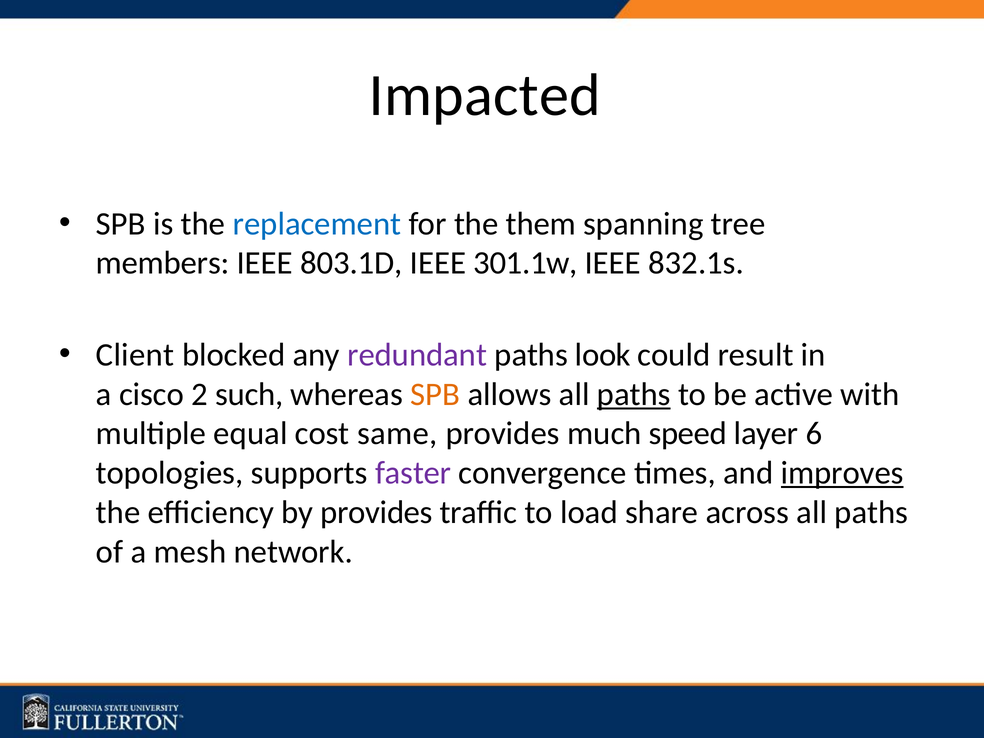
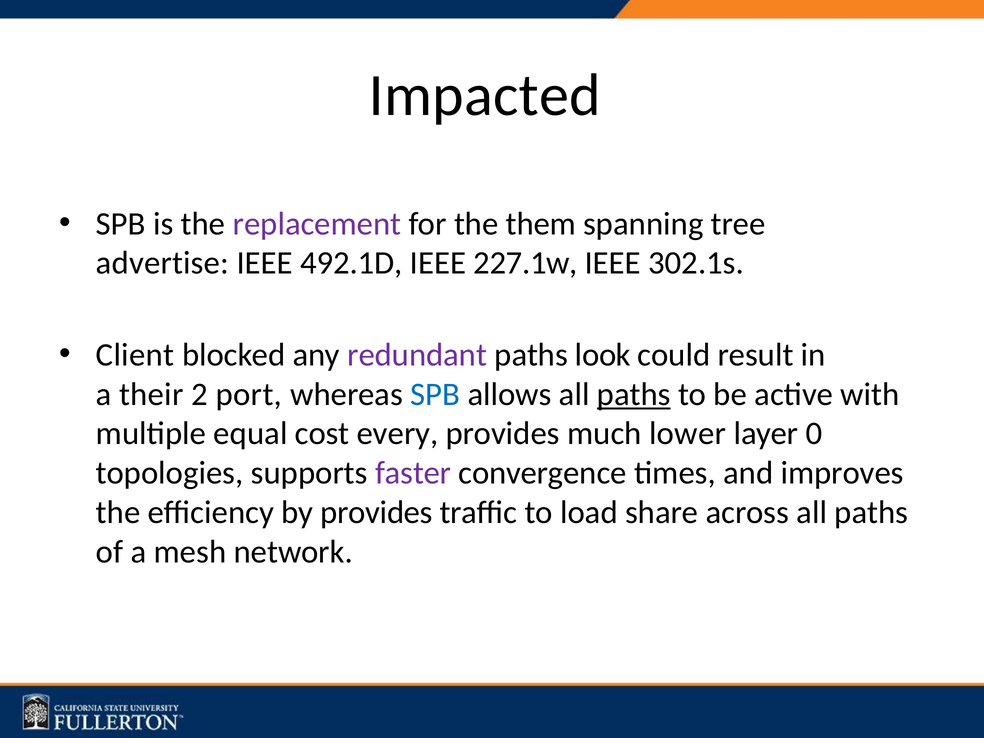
replacement colour: blue -> purple (317, 224)
members: members -> advertise (163, 263)
803.1D: 803.1D -> 492.1D (351, 263)
301.1w: 301.1w -> 227.1w (526, 263)
832.1s: 832.1s -> 302.1s (696, 263)
cisco: cisco -> their (151, 394)
such: such -> port (249, 394)
SPB colour: orange -> blue (435, 394)
same: same -> every (398, 434)
speed: speed -> lower (688, 434)
6: 6 -> 0 (814, 434)
improves underline: present -> none (842, 473)
